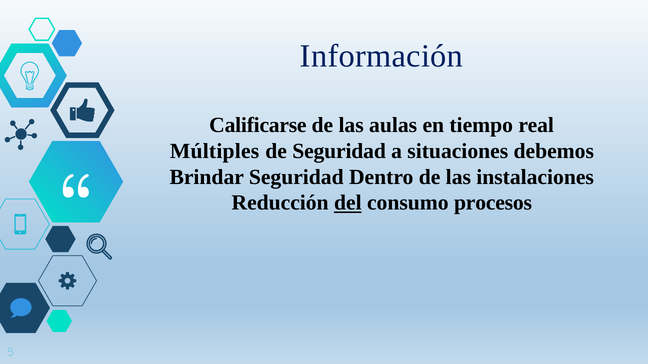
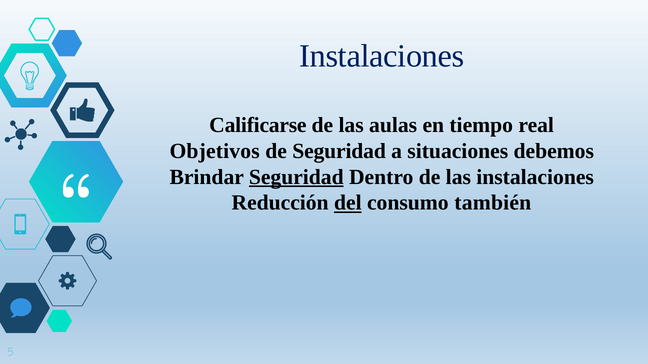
Información: Información -> Instalaciones (382, 56)
Múltiples: Múltiples -> Objetivos (215, 151)
Seguridad underline: none -> present (296, 177)
procesos: procesos -> también (493, 203)
